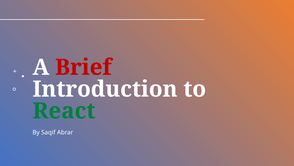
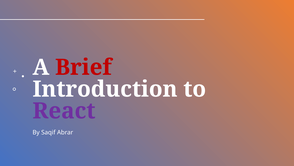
React colour: green -> purple (64, 111)
